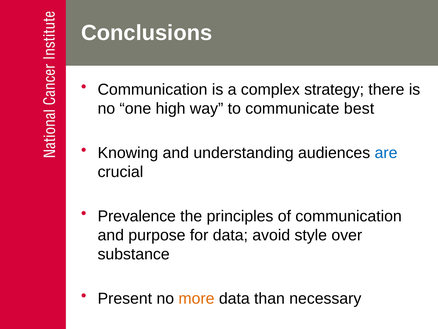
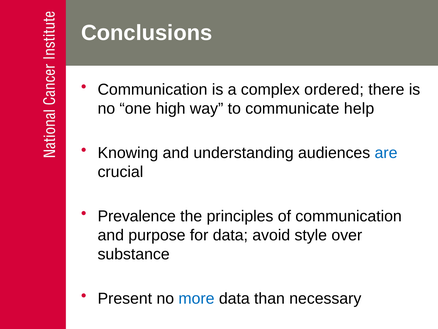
strategy: strategy -> ordered (334, 89)
best: best -> help (359, 108)
more colour: orange -> blue (196, 298)
